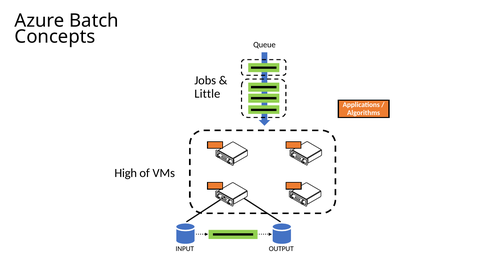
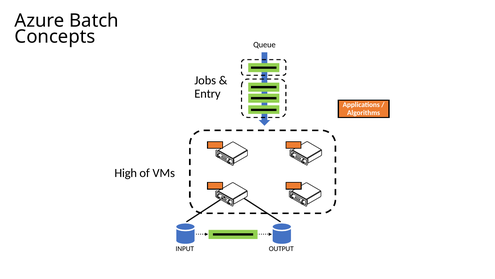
Little: Little -> Entry (207, 94)
